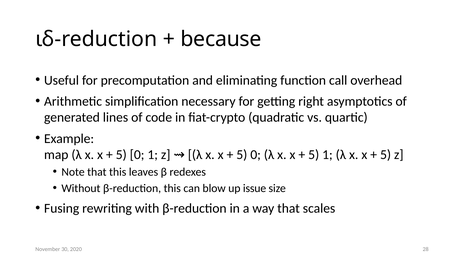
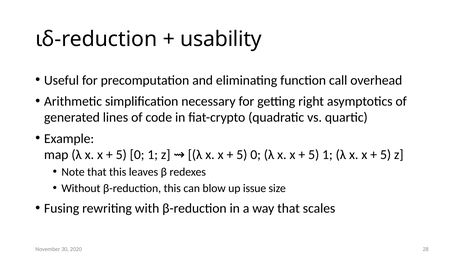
because: because -> usability (221, 39)
